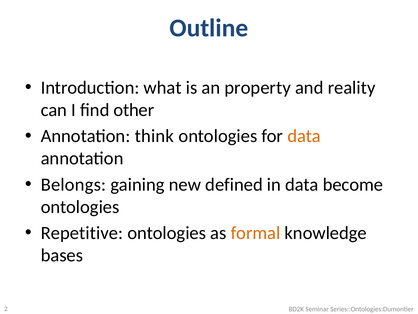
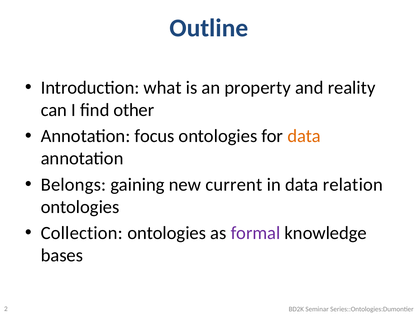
think: think -> focus (155, 136)
defined: defined -> current (234, 184)
become: become -> relation (353, 184)
Repetitive: Repetitive -> Collection (82, 233)
formal colour: orange -> purple (256, 233)
